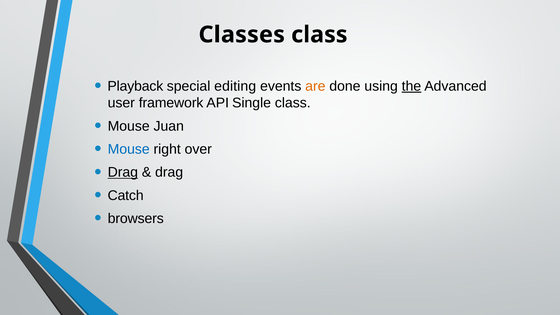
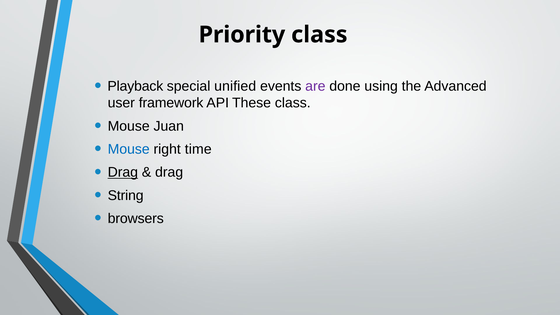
Classes: Classes -> Priority (242, 35)
editing: editing -> unified (235, 86)
are colour: orange -> purple (315, 86)
the underline: present -> none (411, 86)
Single: Single -> These (252, 103)
over: over -> time (198, 149)
Catch: Catch -> String (126, 195)
